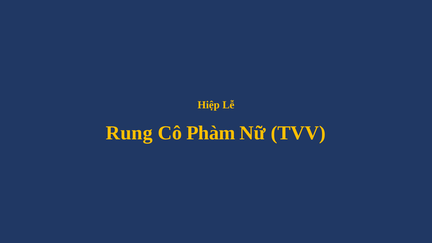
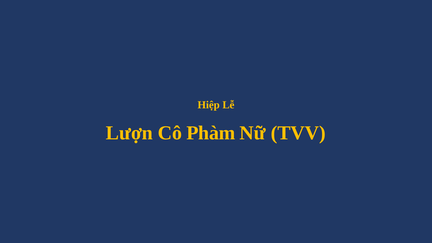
Rung: Rung -> Lượn (129, 133)
